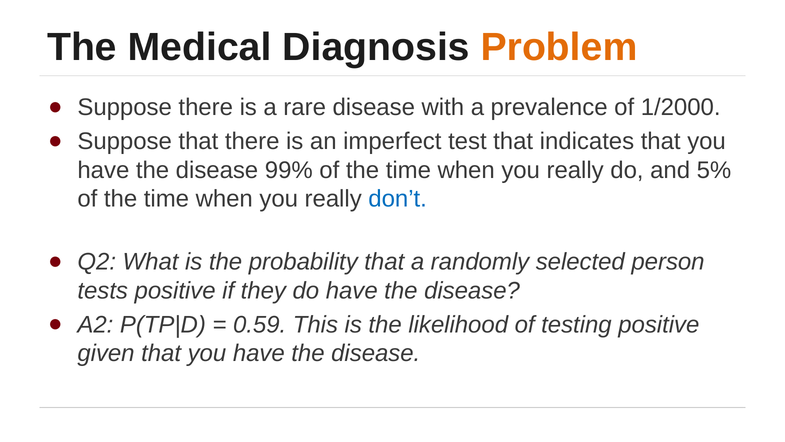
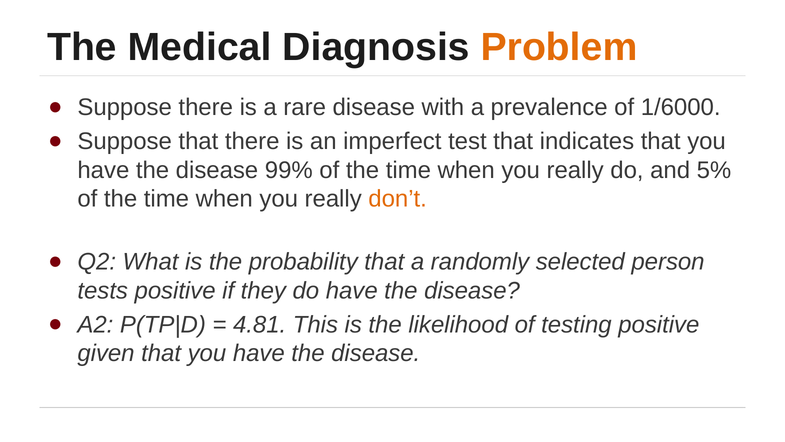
1/2000: 1/2000 -> 1/6000 (681, 107)
don’t colour: blue -> orange (398, 199)
0.59: 0.59 -> 4.81 (260, 324)
